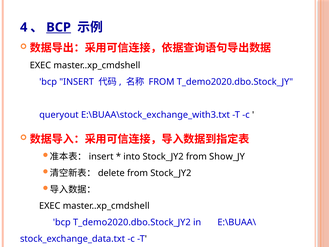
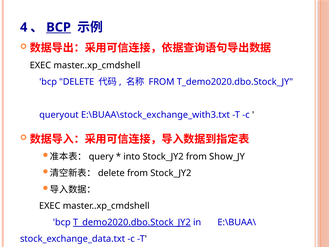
bcp INSERT: INSERT -> DELETE (77, 82)
insert: insert -> query (101, 156)
T_demo2020.dbo.Stock_JY2 underline: none -> present (132, 222)
